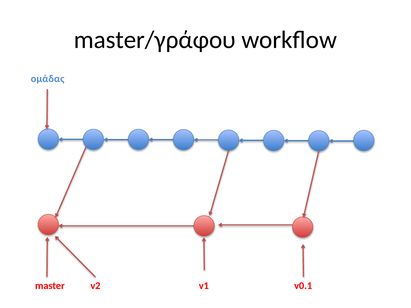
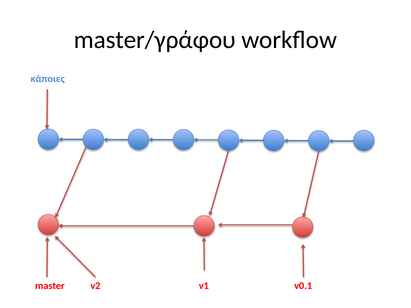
ομάδας: ομάδας -> κάποιες (48, 79)
